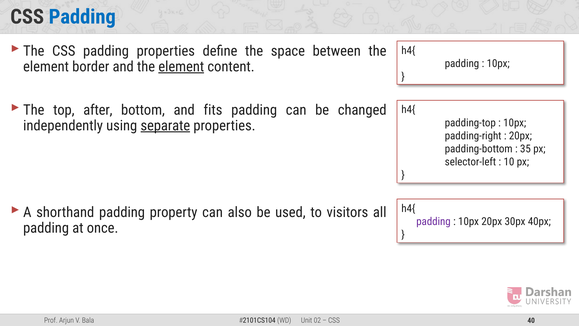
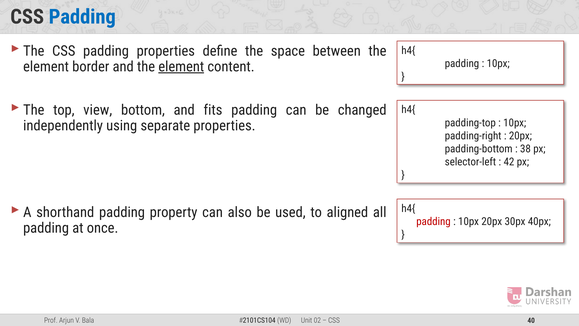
after: after -> view (98, 110)
separate underline: present -> none (165, 125)
35: 35 -> 38 (525, 149)
10: 10 -> 42 (509, 162)
visitors: visitors -> aligned (347, 212)
padding colour: purple -> red (433, 221)
